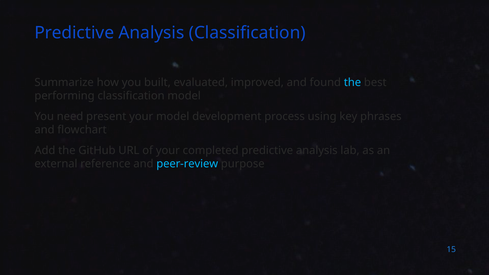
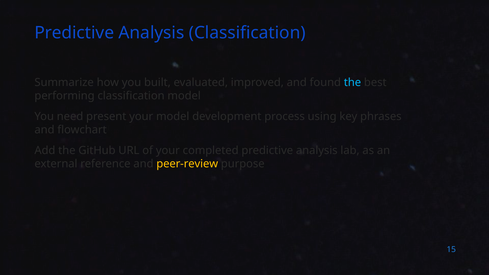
peer-review colour: light blue -> yellow (187, 164)
